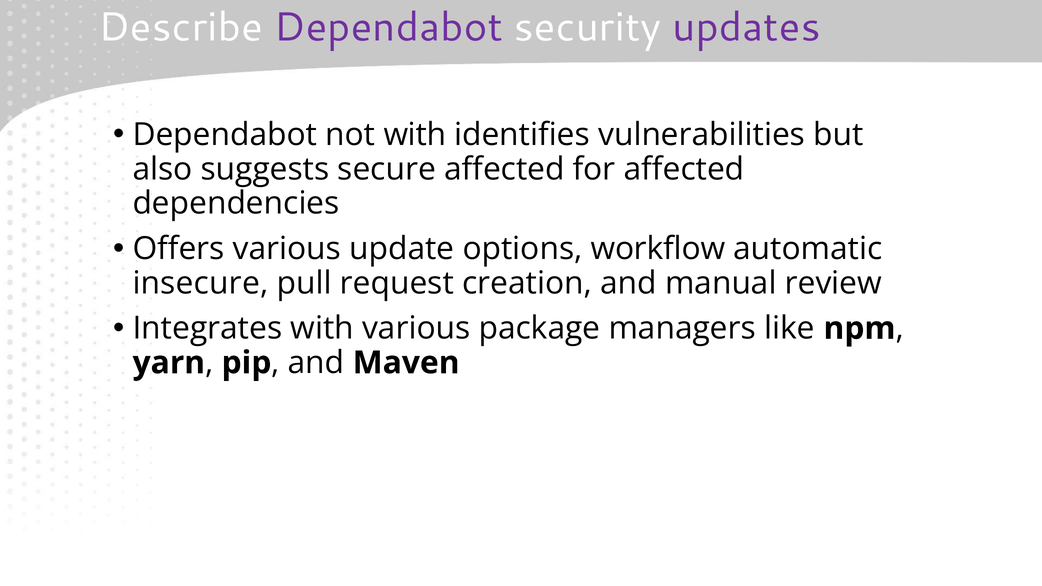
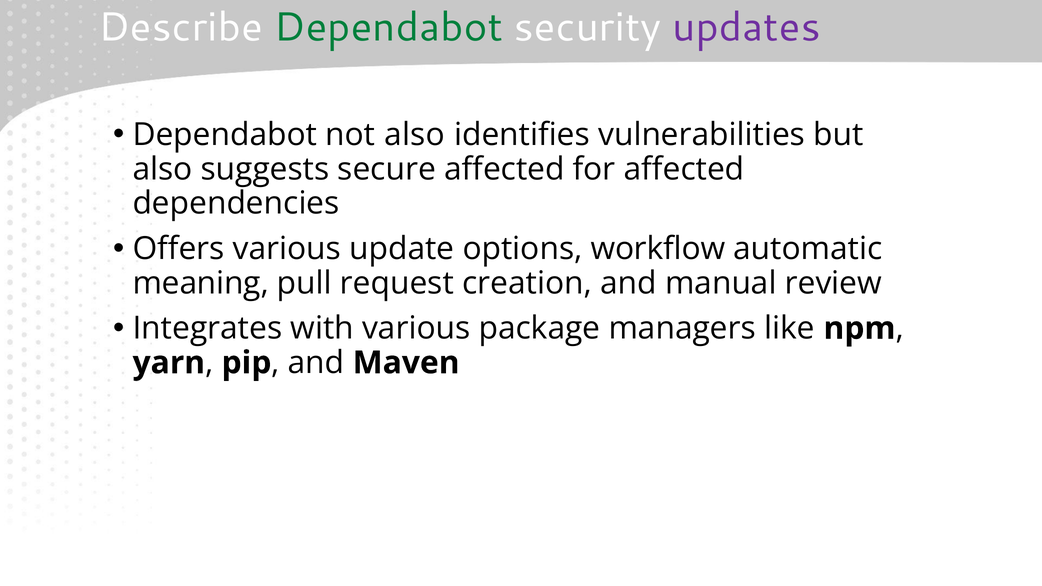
Dependabot colour: purple -> green (388, 27)
not with: with -> also (415, 135)
insecure: insecure -> meaning (201, 283)
